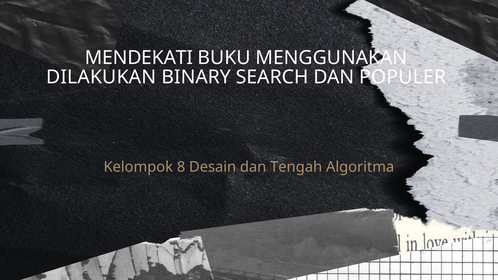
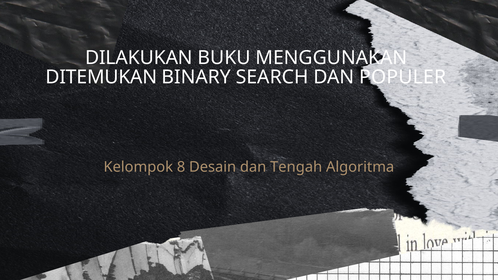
MENDEKATI: MENDEKATI -> DILAKUKAN (139, 58)
DILAKUKAN: DILAKUKAN -> DITEMUKAN (101, 77)
